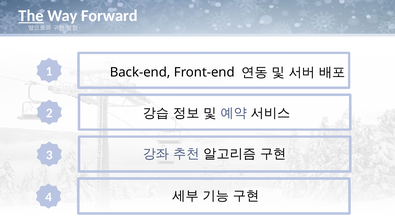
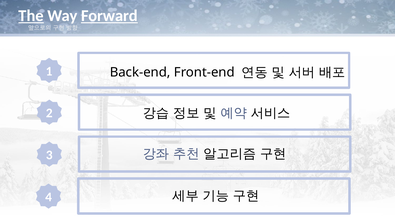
Forward underline: none -> present (109, 16)
